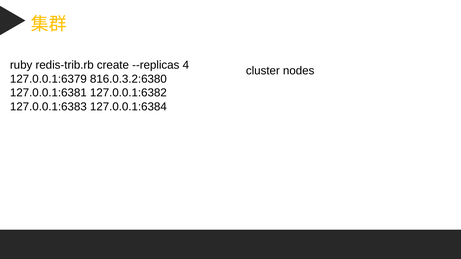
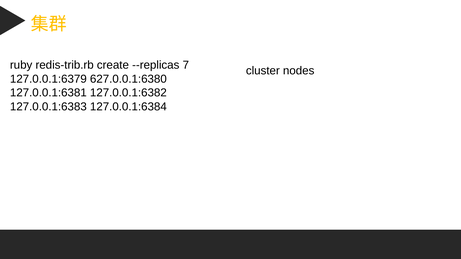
4: 4 -> 7 (186, 65)
816.0.3.2:6380: 816.0.3.2:6380 -> 627.0.0.1:6380 (128, 79)
